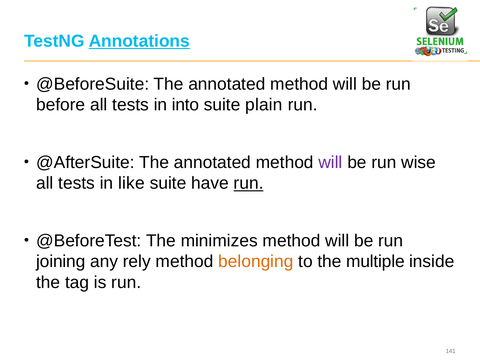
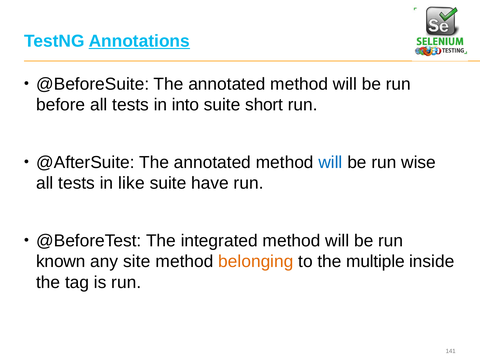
plain: plain -> short (264, 105)
will colour: purple -> blue (330, 162)
run underline: present -> none (249, 183)
minimizes: minimizes -> integrated (219, 241)
joining: joining -> known (61, 262)
rely: rely -> site (137, 262)
